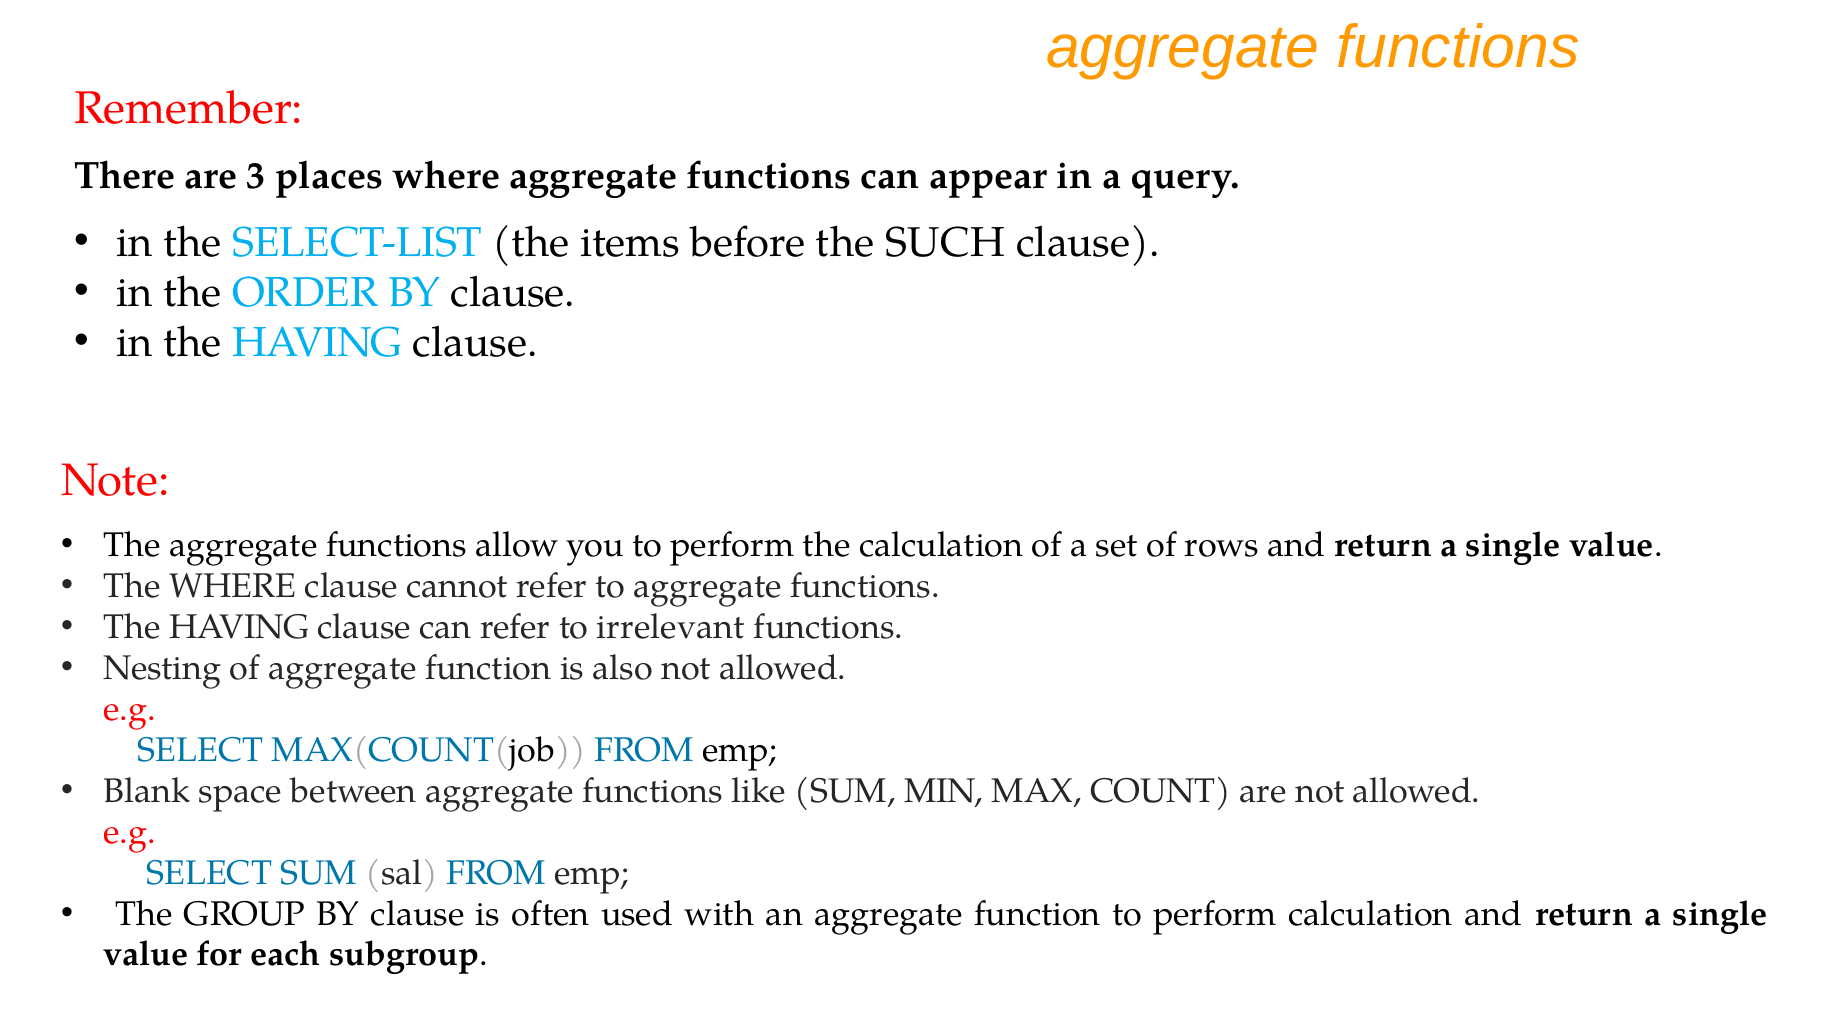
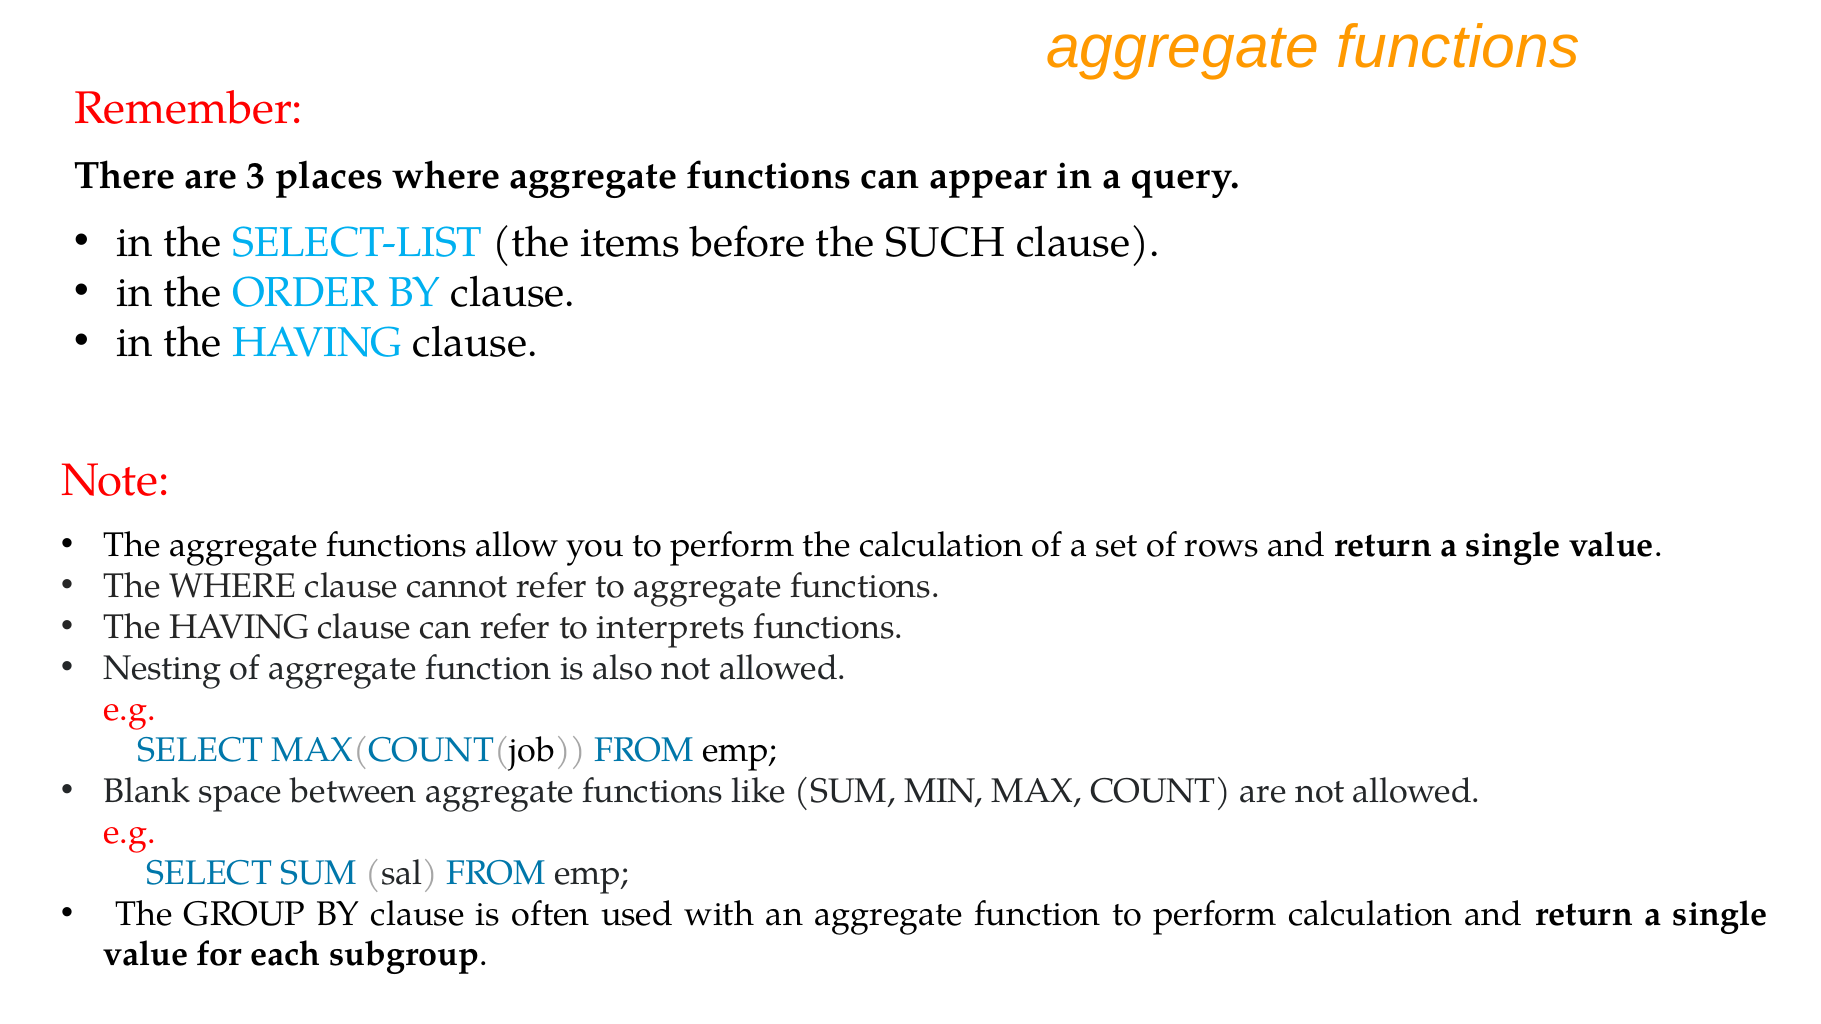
irrelevant: irrelevant -> interprets (671, 627)
